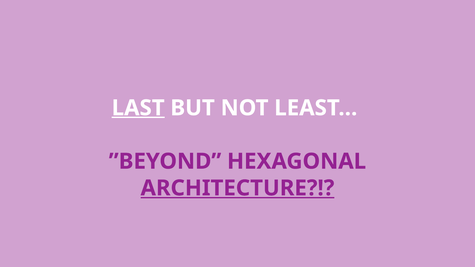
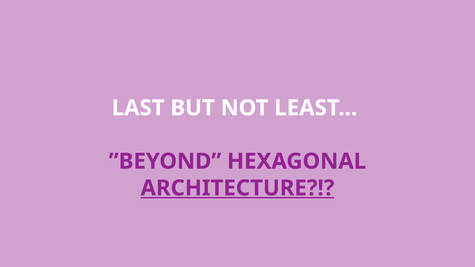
LAST underline: present -> none (138, 108)
